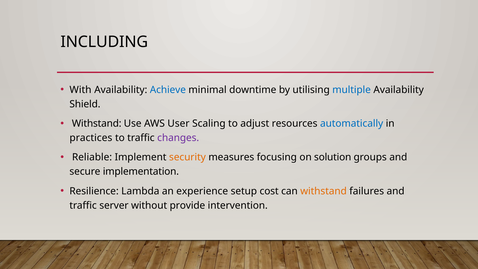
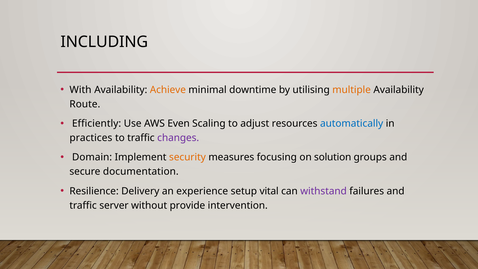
Achieve colour: blue -> orange (168, 90)
multiple colour: blue -> orange (352, 90)
Shield: Shield -> Route (85, 104)
Withstand: Withstand -> Efficiently (97, 124)
User: User -> Even (179, 124)
Reliable: Reliable -> Domain (92, 157)
implementation: implementation -> documentation (141, 172)
Lambda: Lambda -> Delivery (140, 191)
cost: cost -> vital (269, 191)
withstand colour: orange -> purple (324, 191)
